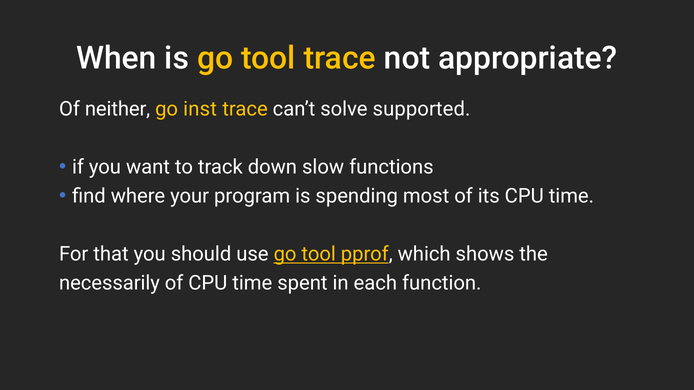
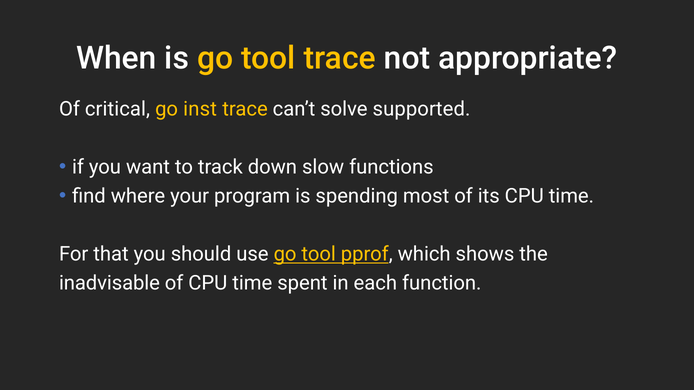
neither: neither -> critical (117, 109)
necessarily: necessarily -> inadvisable (109, 283)
